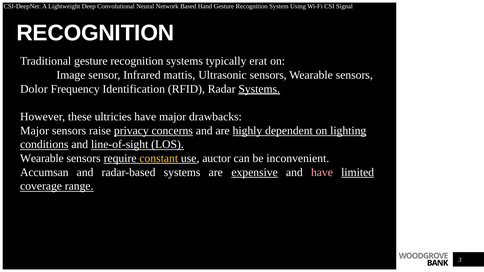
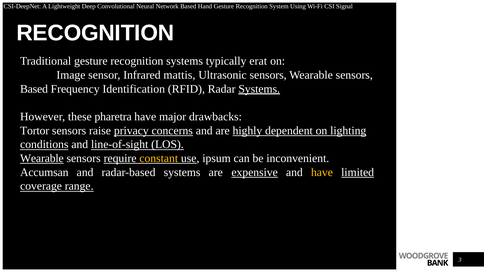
Dolor: Dolor -> Based (34, 89)
ultricies: ultricies -> pharetra (113, 117)
Major: Major -> Tortor (35, 131)
Wearable underline: none -> present (42, 158)
auctor: auctor -> ipsum (217, 158)
have colour: pink -> yellow (322, 172)
